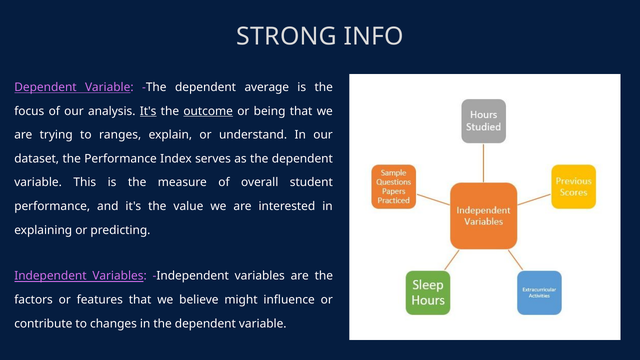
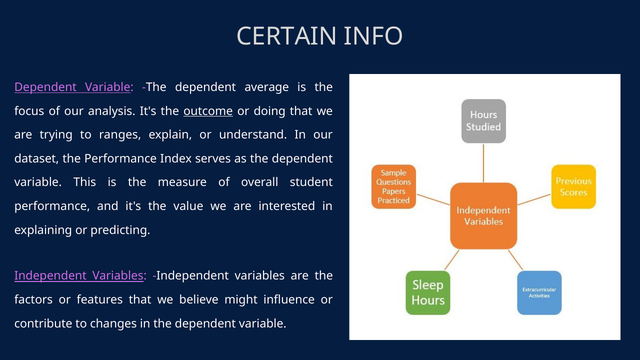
STRONG: STRONG -> CERTAIN (287, 37)
It's underline: present -> none (148, 111)
being: being -> doing (270, 111)
